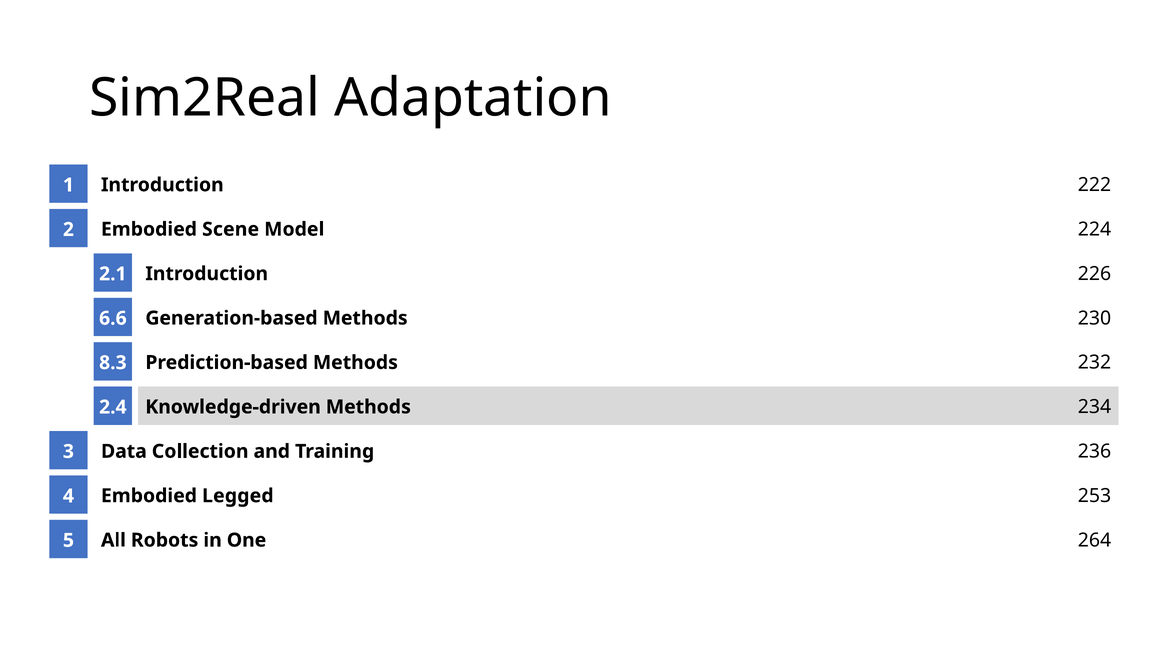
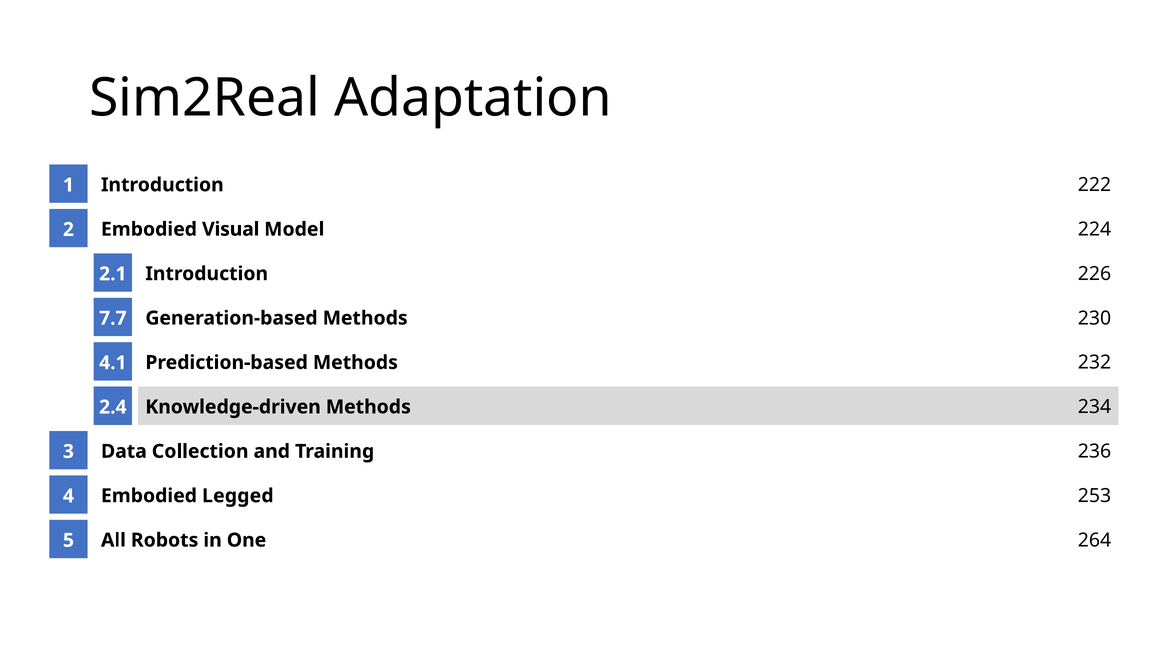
Scene: Scene -> Visual (231, 229)
6.6: 6.6 -> 7.7 (113, 318)
8.3: 8.3 -> 4.1 (113, 363)
